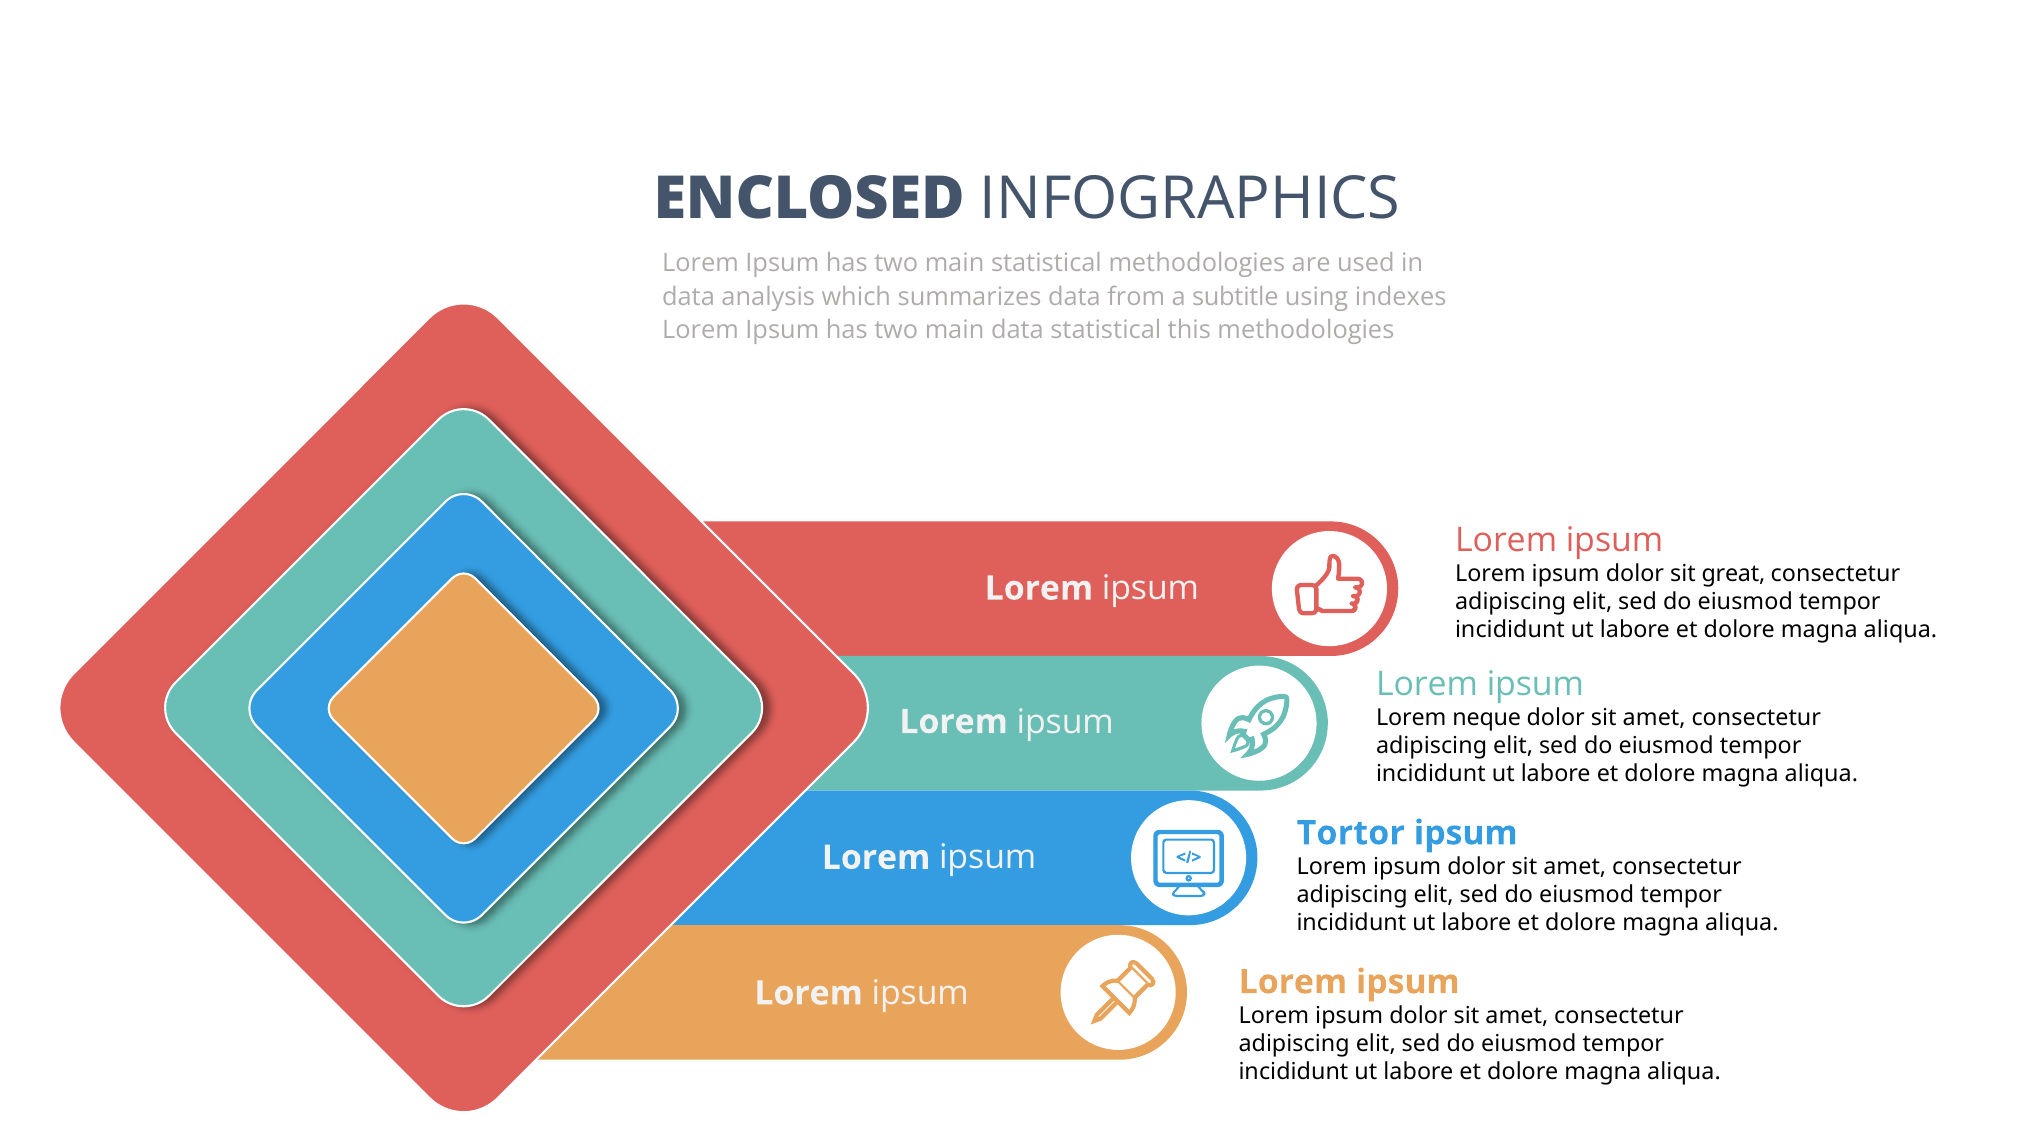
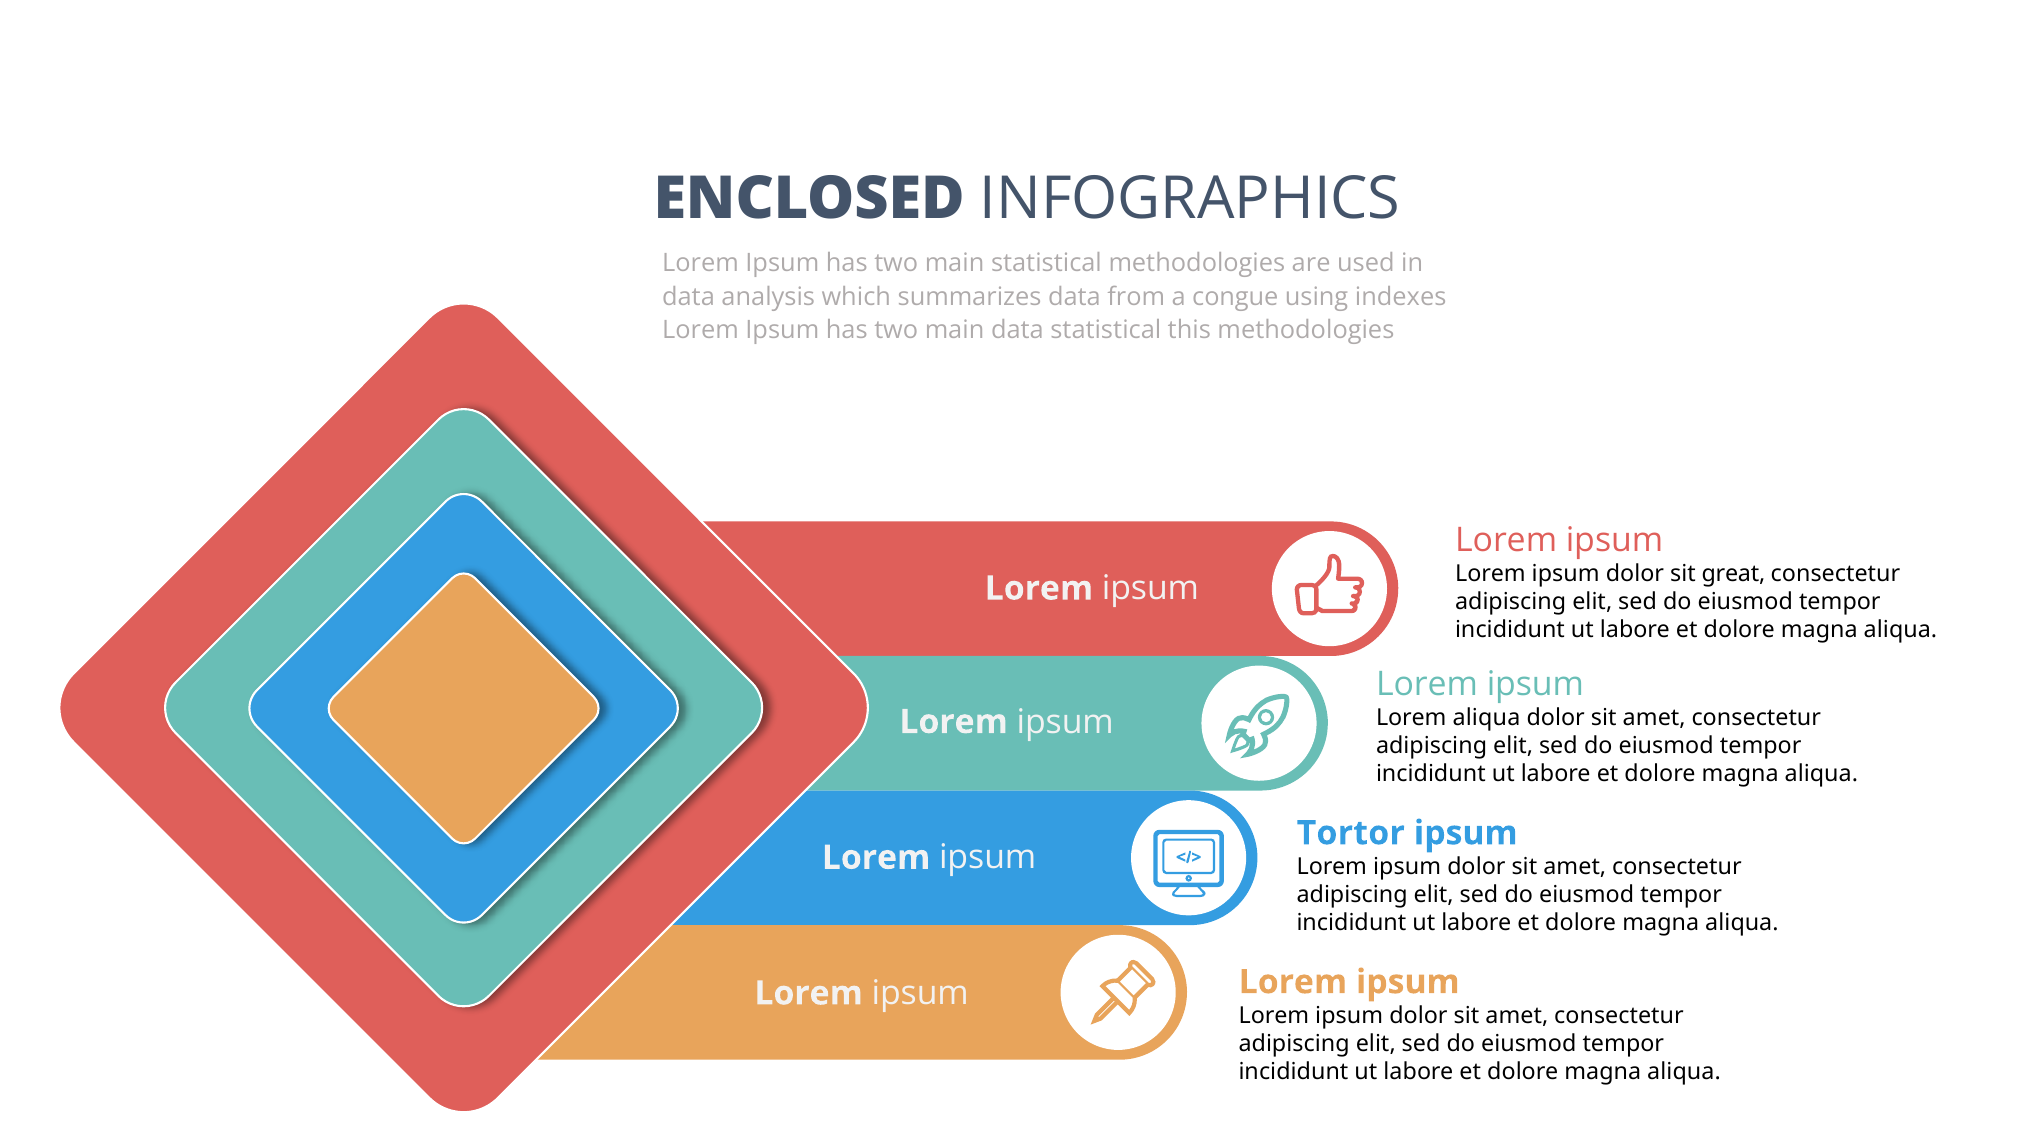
subtitle: subtitle -> congue (1235, 297)
Lorem neque: neque -> aliqua (1486, 718)
